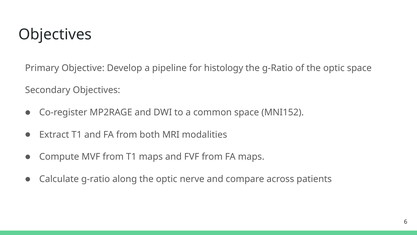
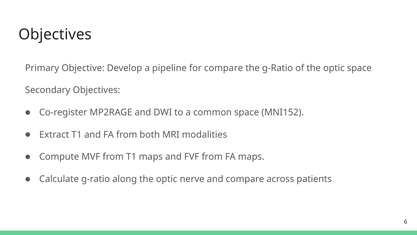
for histology: histology -> compare (224, 68)
